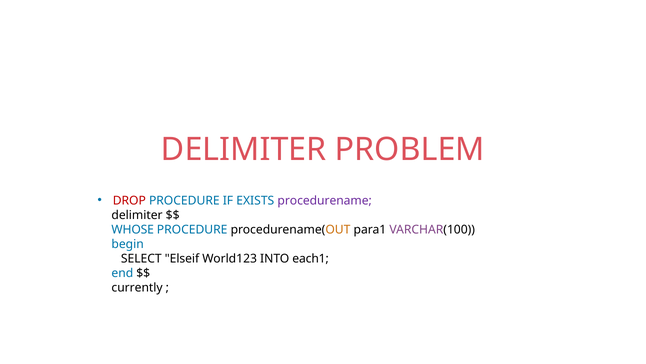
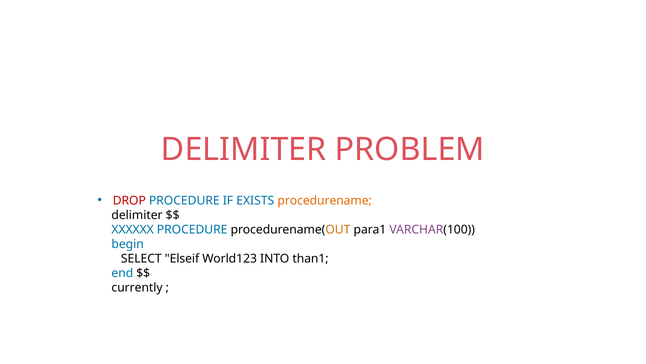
procedurename colour: purple -> orange (325, 200)
WHOSE: WHOSE -> XXXXXX (133, 229)
each1: each1 -> than1 (311, 258)
